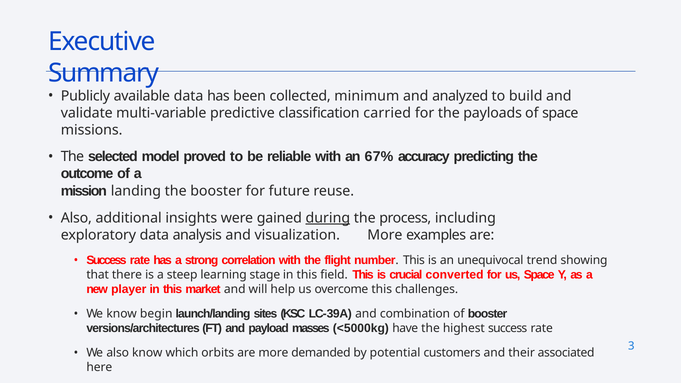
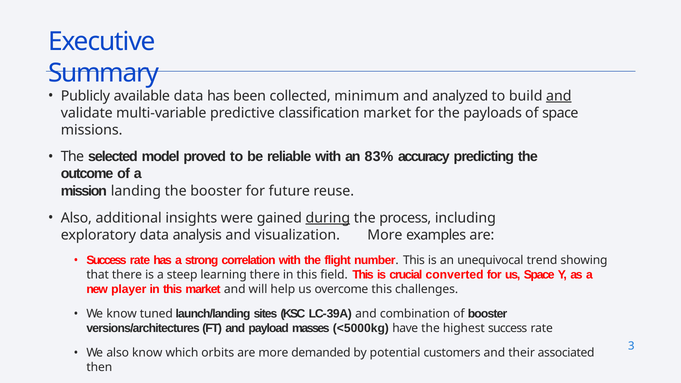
and underline: none -> present (559, 96)
classification carried: carried -> market (387, 113)
67%: 67% -> 83% (379, 157)
learning stage: stage -> there (265, 275)
begin: begin -> tuned (156, 314)
here: here -> then (99, 367)
